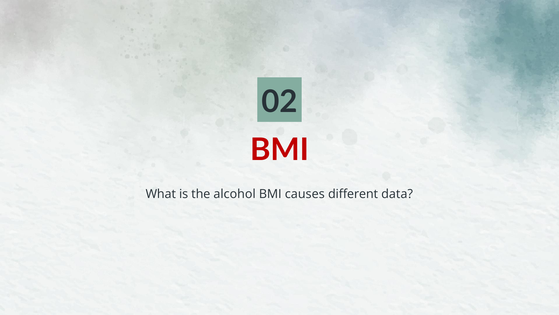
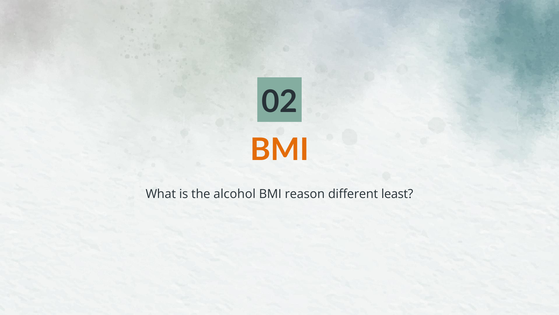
BMI colour: red -> orange (280, 150)
causes: causes -> reason (305, 194)
data: data -> least (397, 194)
